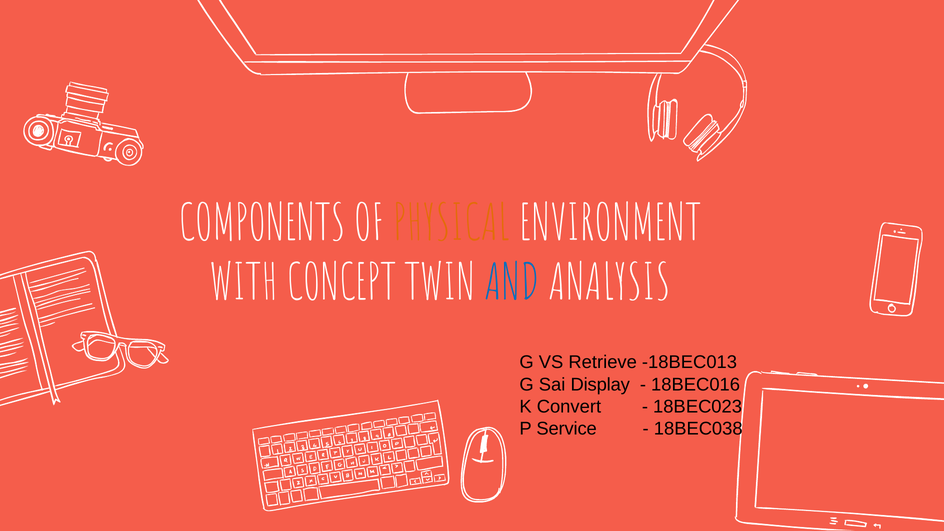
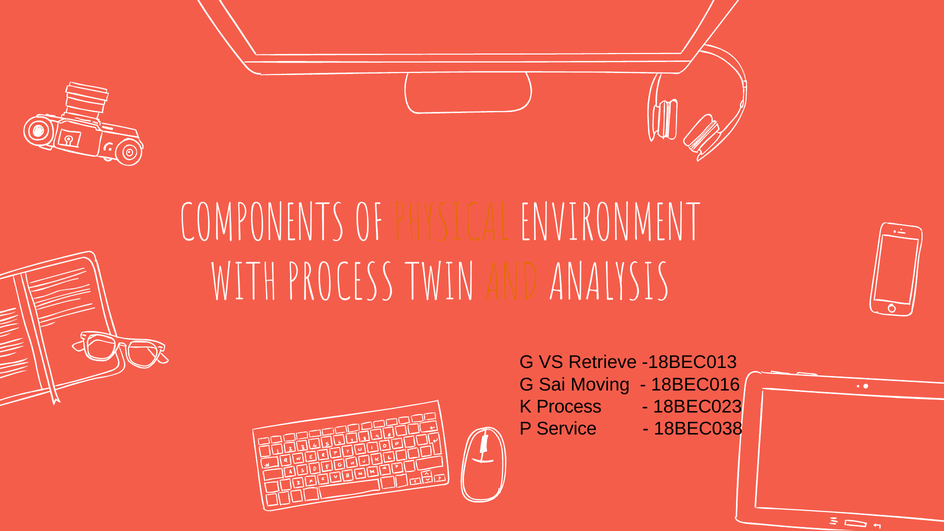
WITH CONCEPT: CONCEPT -> PROCESS (341, 283)
AND colour: blue -> orange (512, 283)
Display: Display -> Moving (600, 384)
K Convert: Convert -> Process (569, 407)
